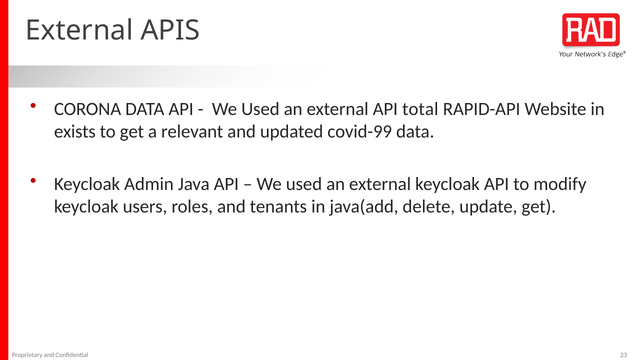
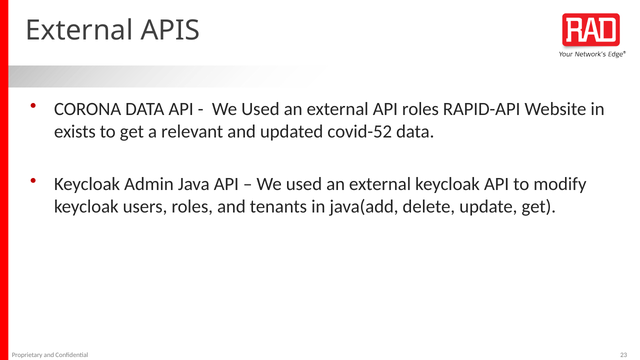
API total: total -> roles (420, 109)
covid-99: covid-99 -> covid-52 (360, 132)
